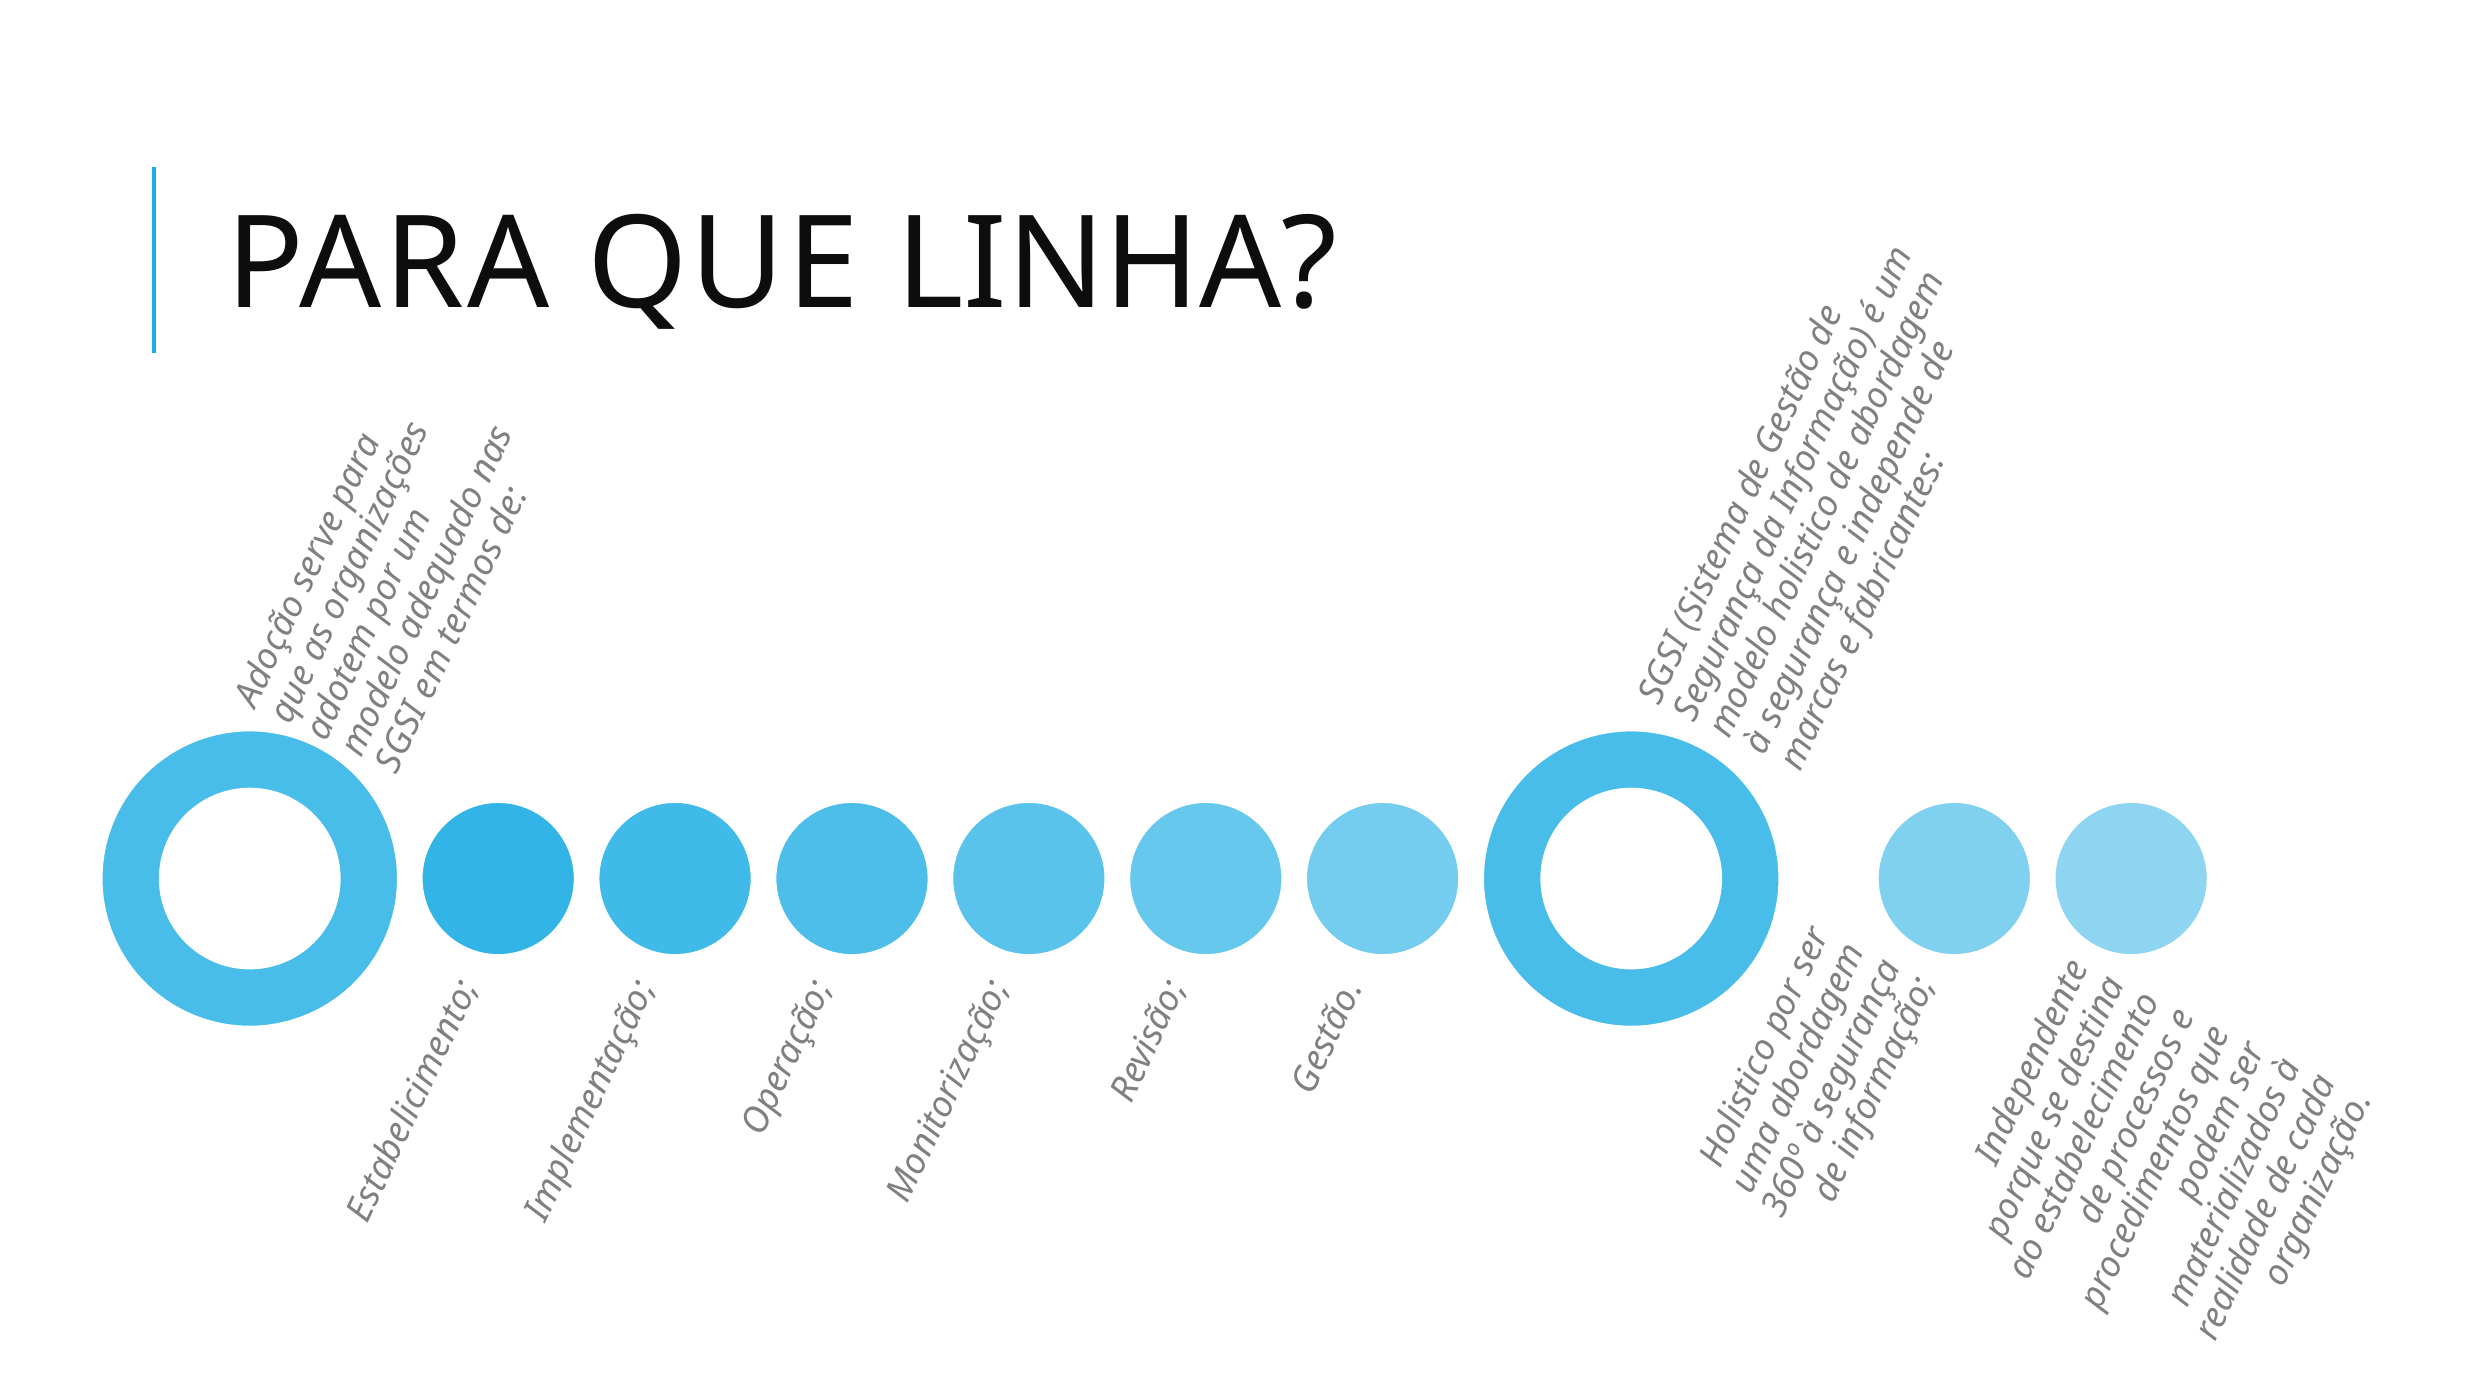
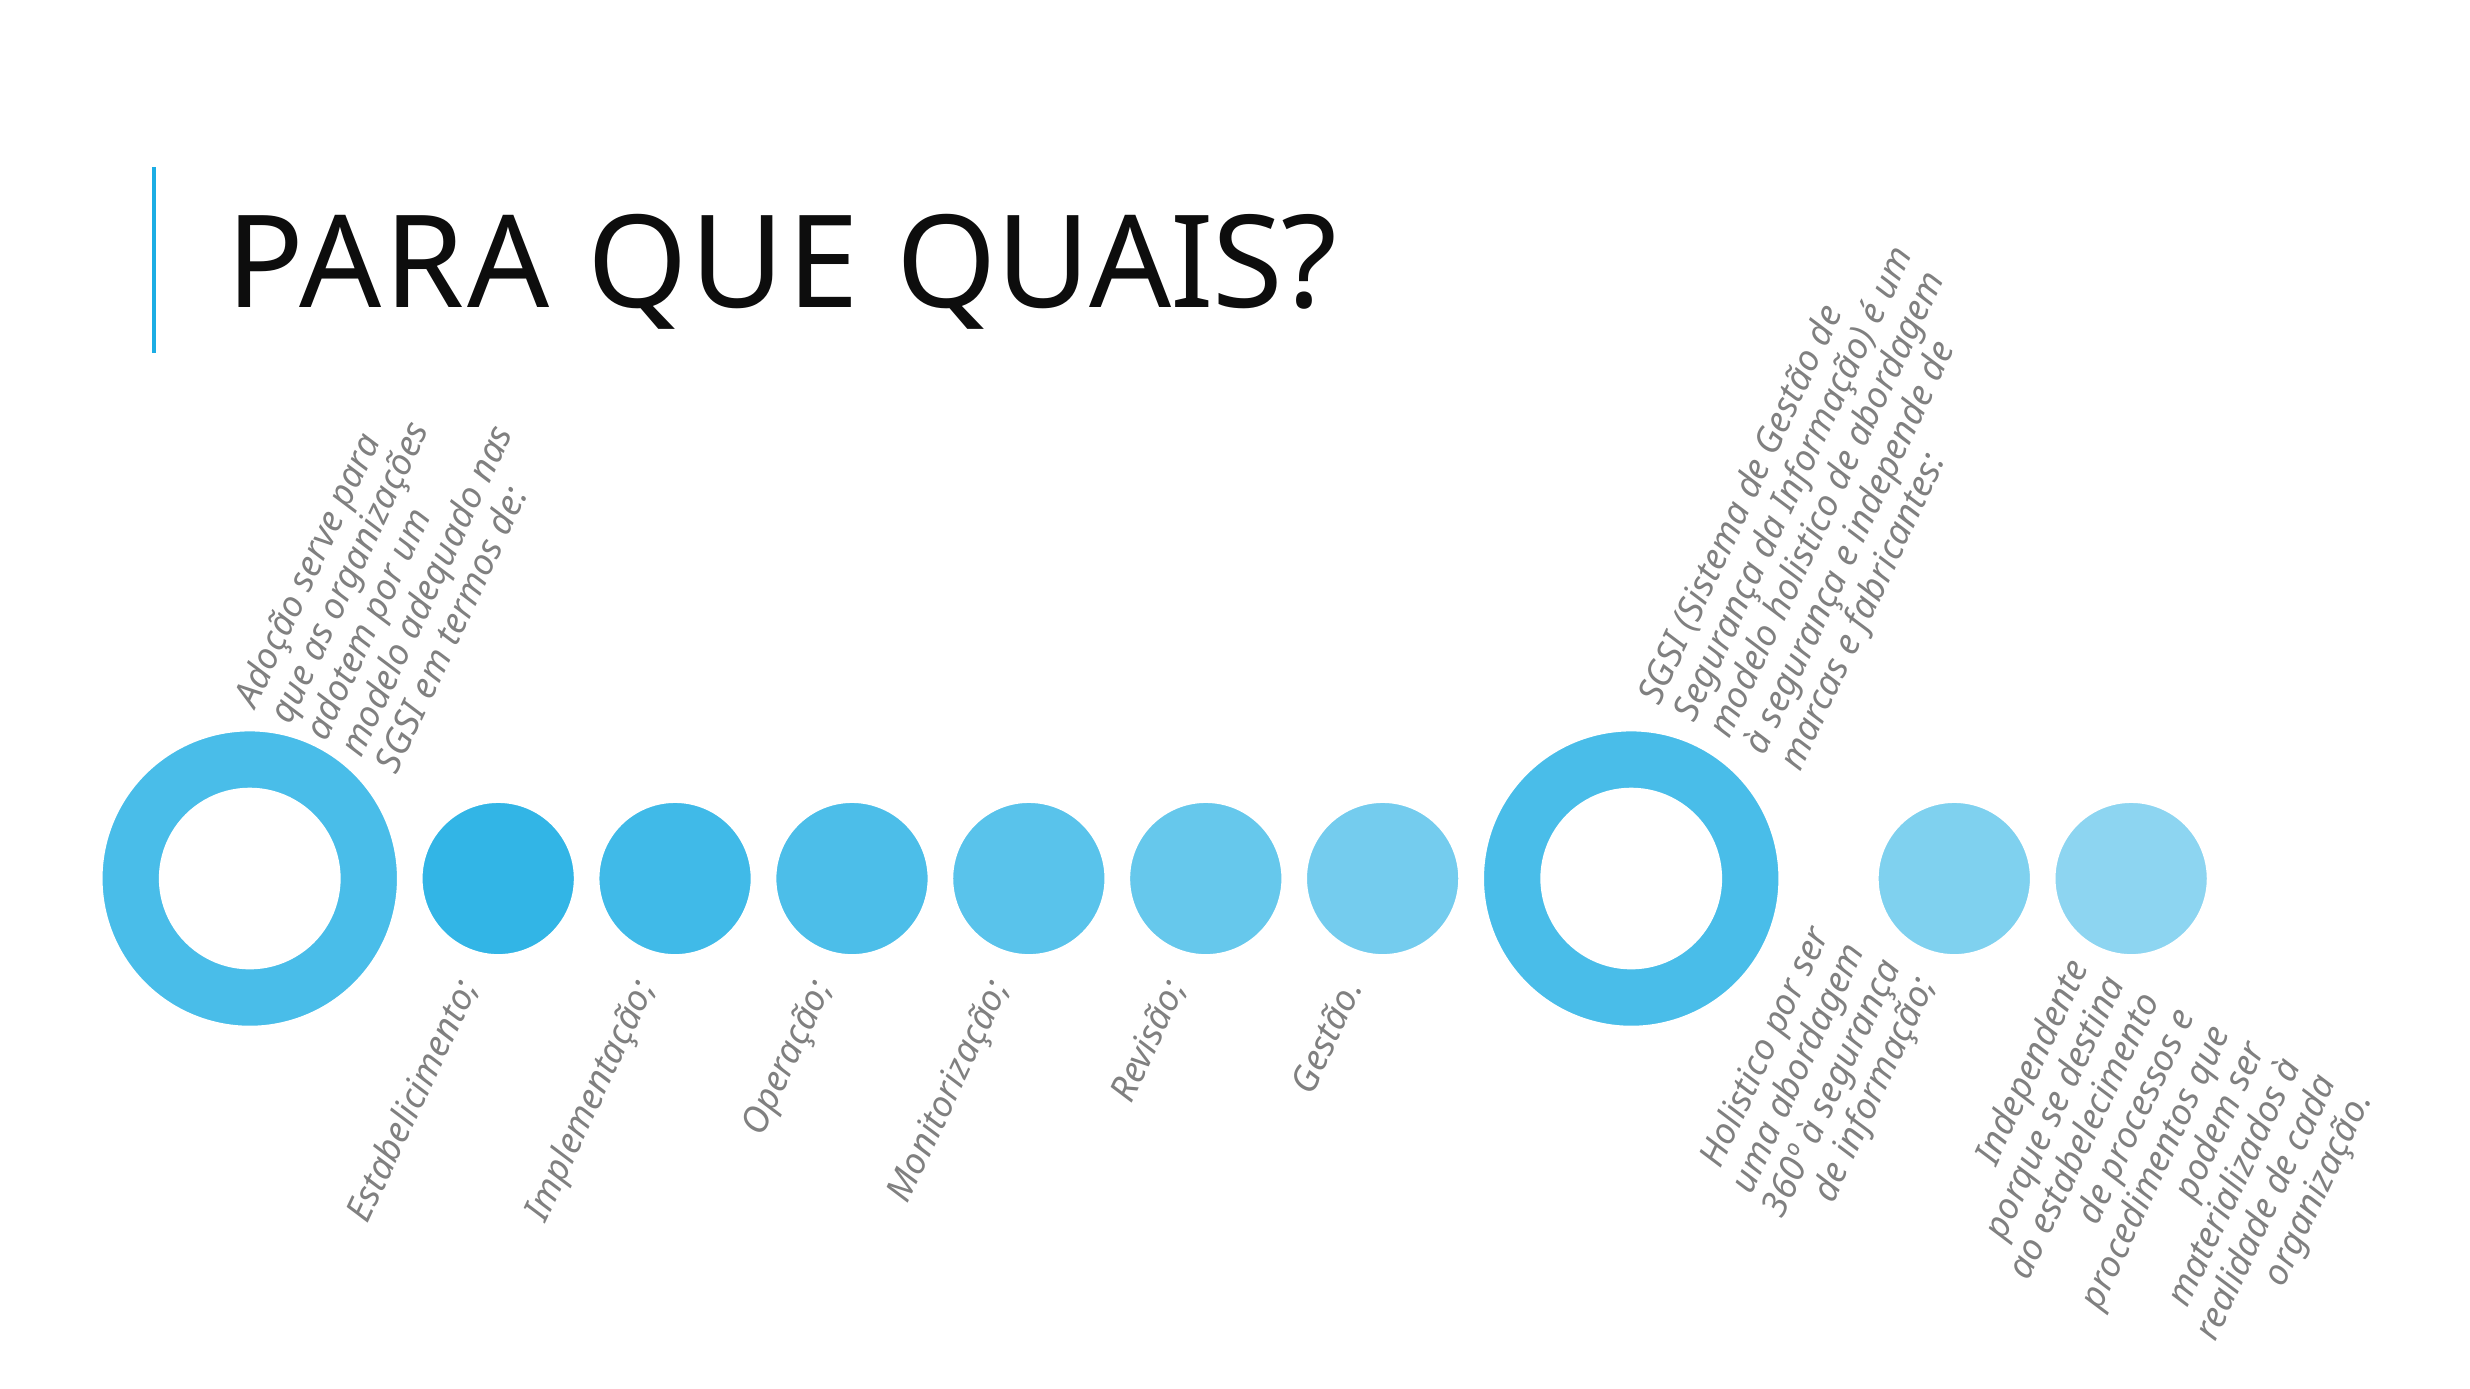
LINHA: LINHA -> QUAIS (1117, 265)
